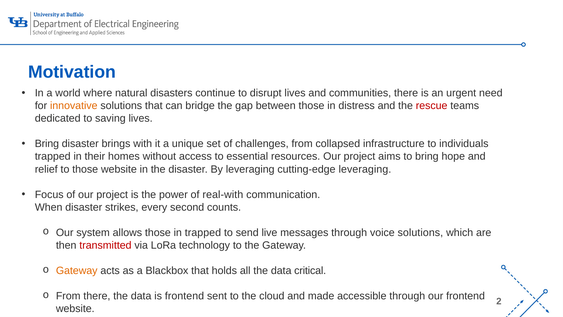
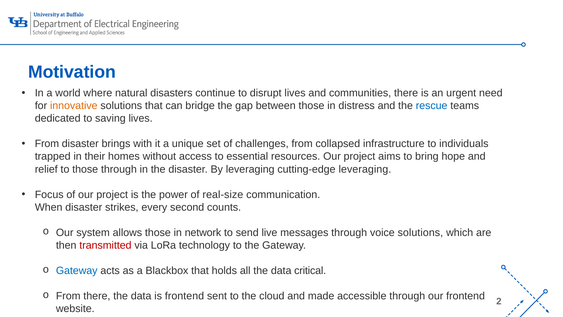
rescue colour: red -> blue (432, 106)
Bring: Bring -> From (47, 144)
those website: website -> through (119, 169)
real-with: real-with -> real-size (223, 194)
in trapped: trapped -> network (203, 232)
Gateway colour: orange -> blue (77, 270)
